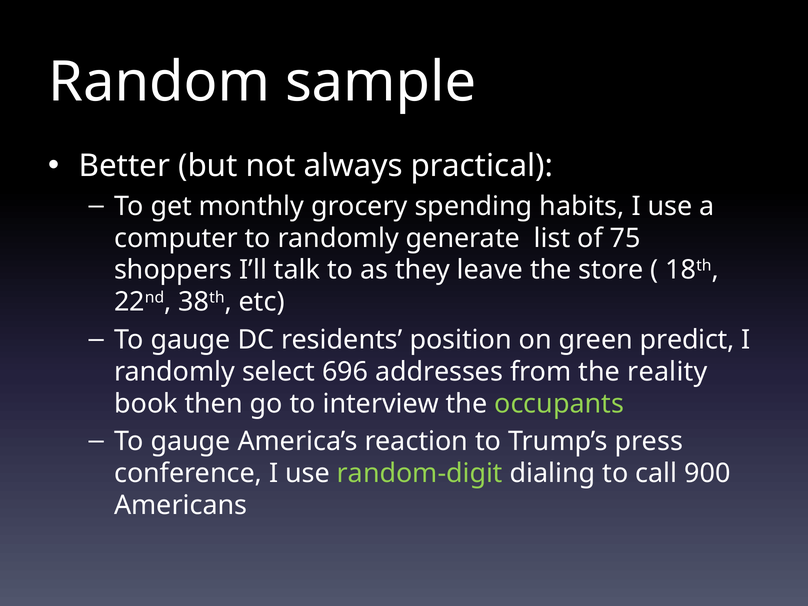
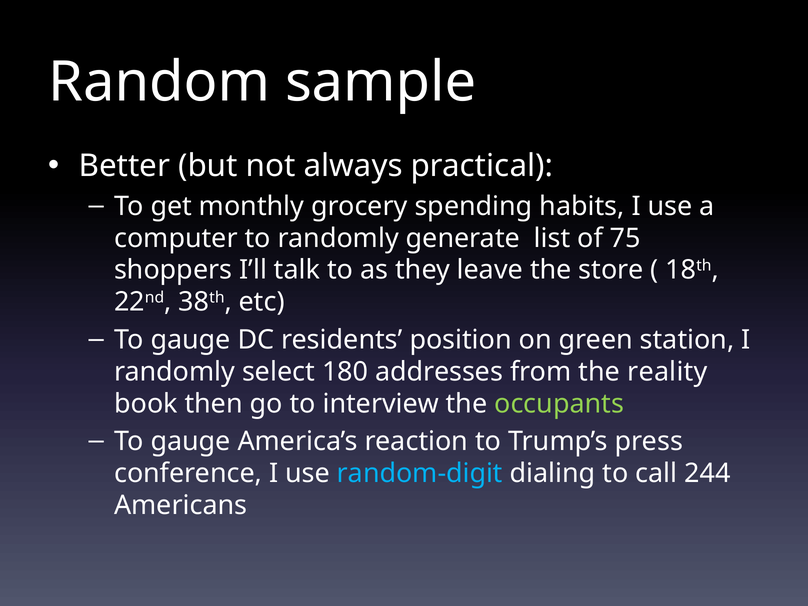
predict: predict -> station (687, 340)
696: 696 -> 180 (345, 372)
random-digit colour: light green -> light blue (420, 473)
900: 900 -> 244 (707, 473)
